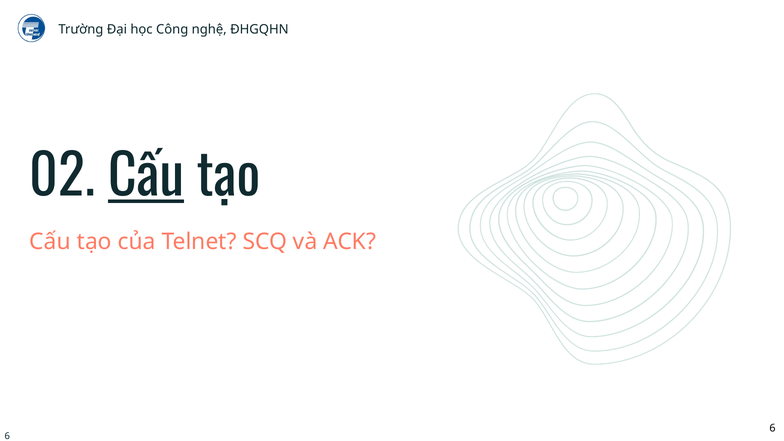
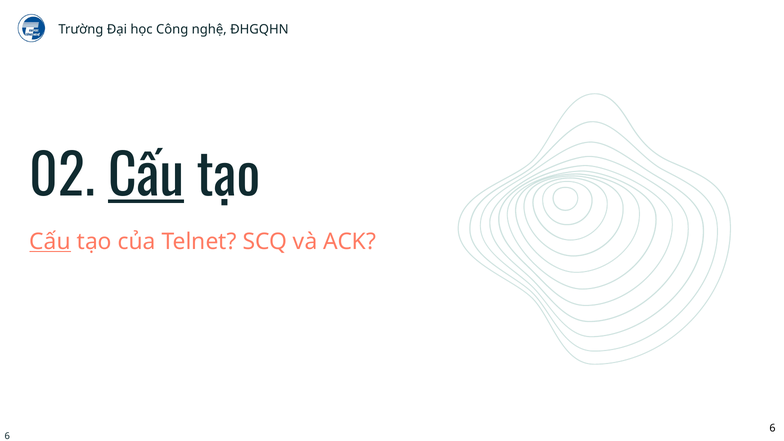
Cấu underline: none -> present (50, 242)
